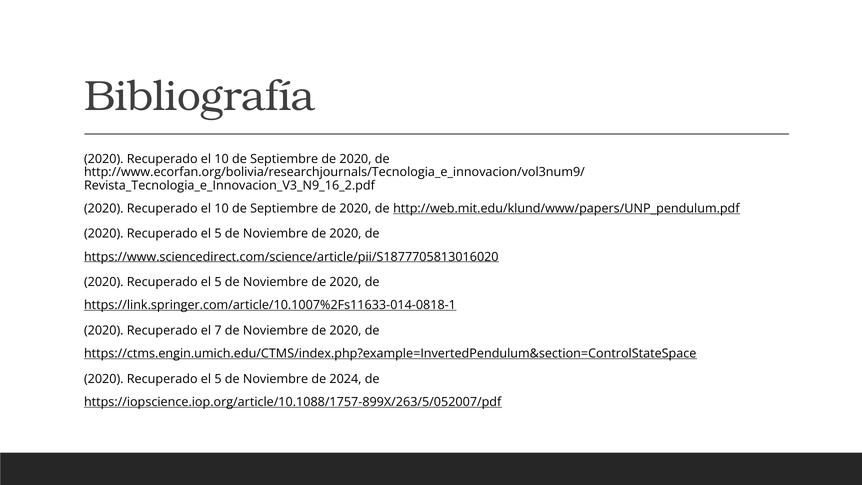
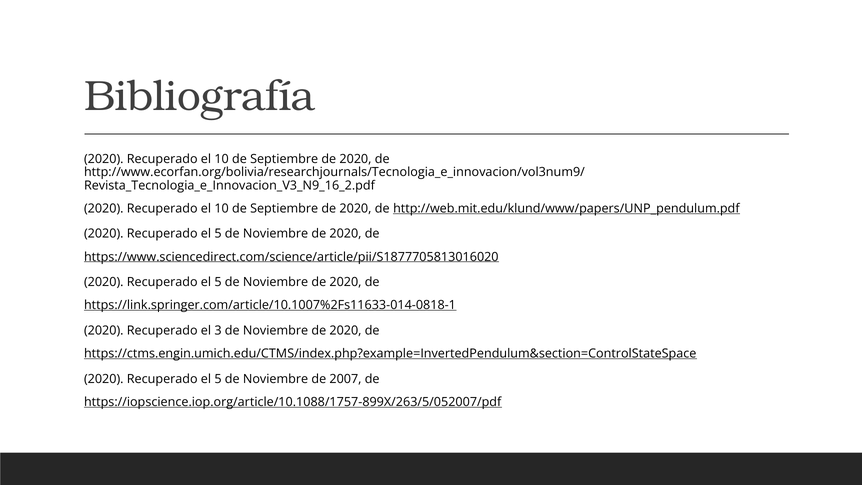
7: 7 -> 3 (218, 331)
2024: 2024 -> 2007 (345, 379)
